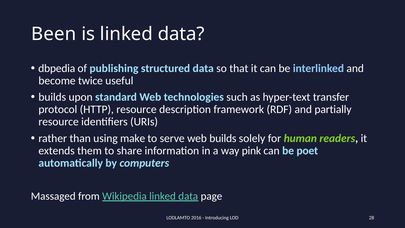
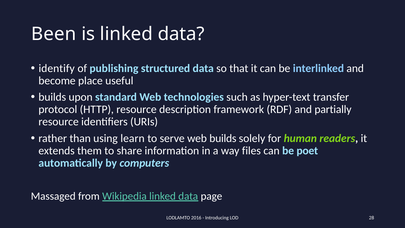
dbpedia: dbpedia -> identify (57, 68)
twice: twice -> place (90, 81)
make: make -> learn (133, 138)
pink: pink -> files (251, 151)
